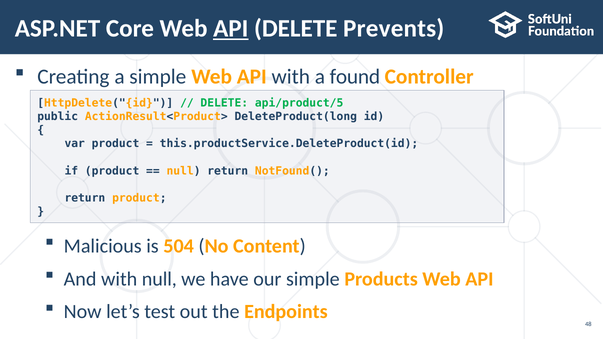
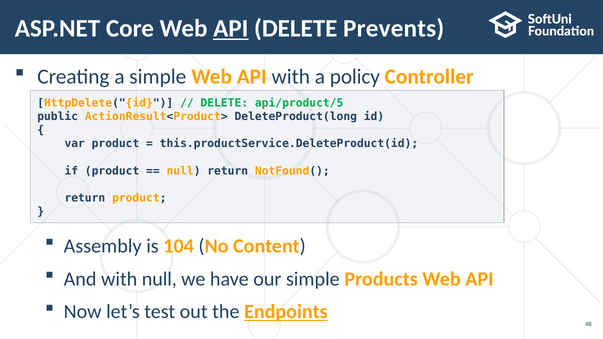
found: found -> policy (355, 77)
Malicious: Malicious -> Assembly (103, 246)
504: 504 -> 104 (179, 246)
Endpoints underline: none -> present (286, 312)
